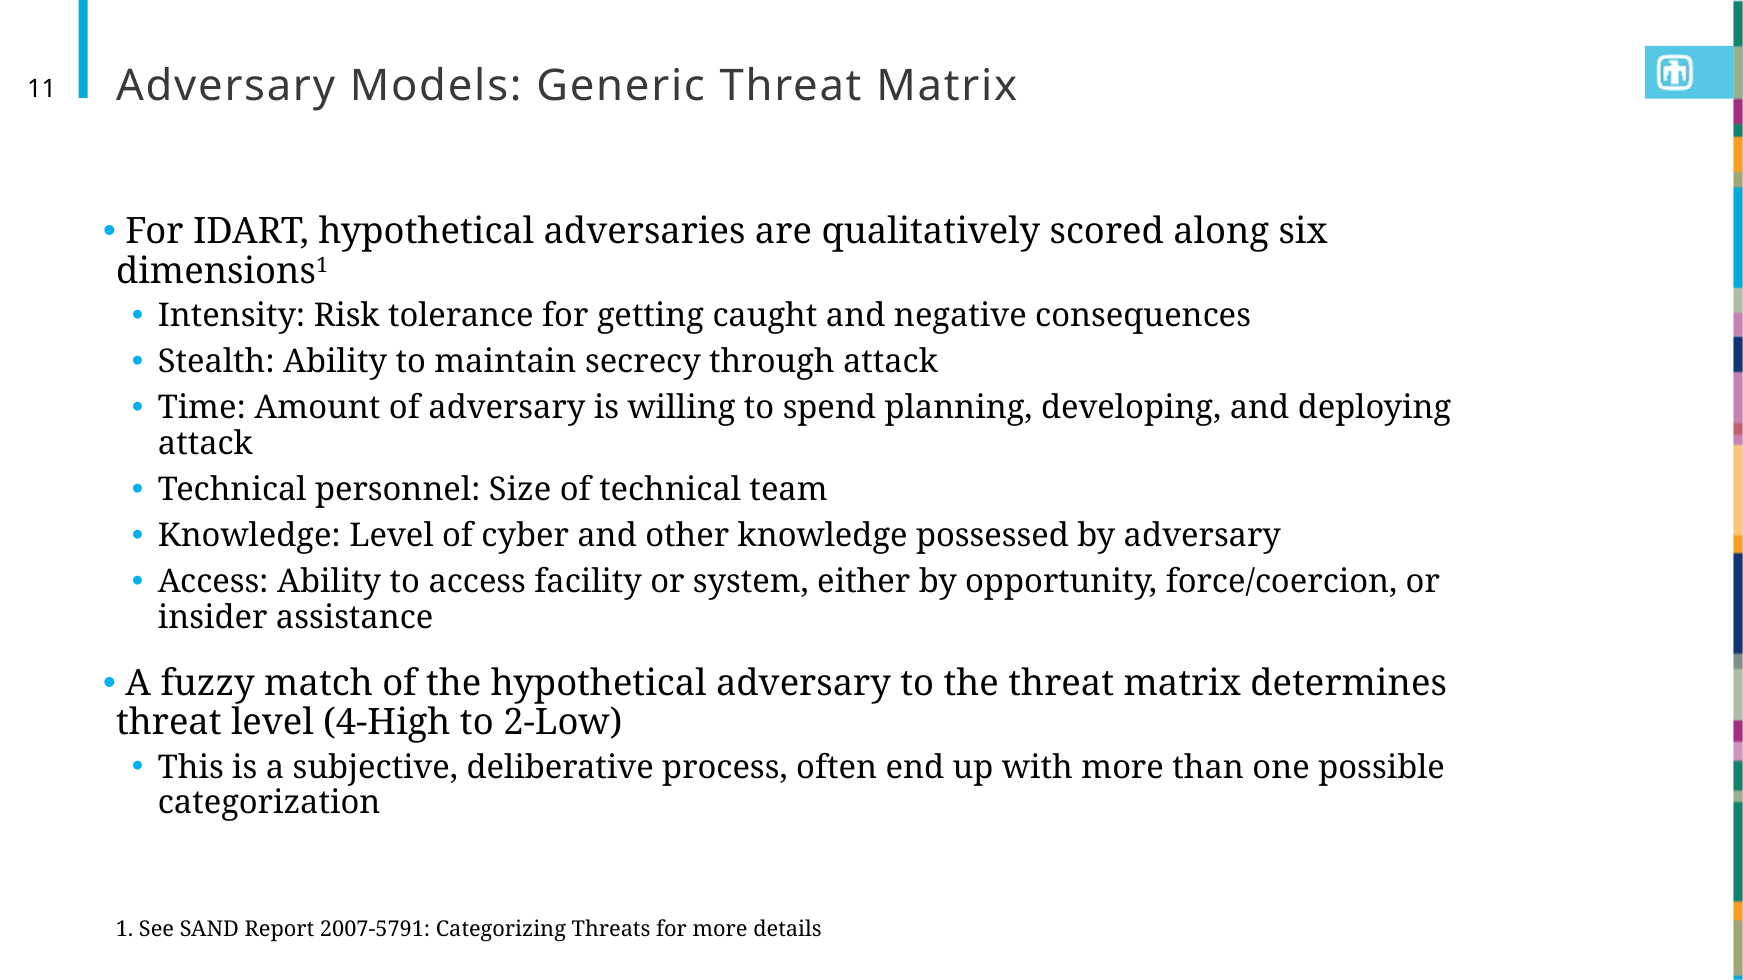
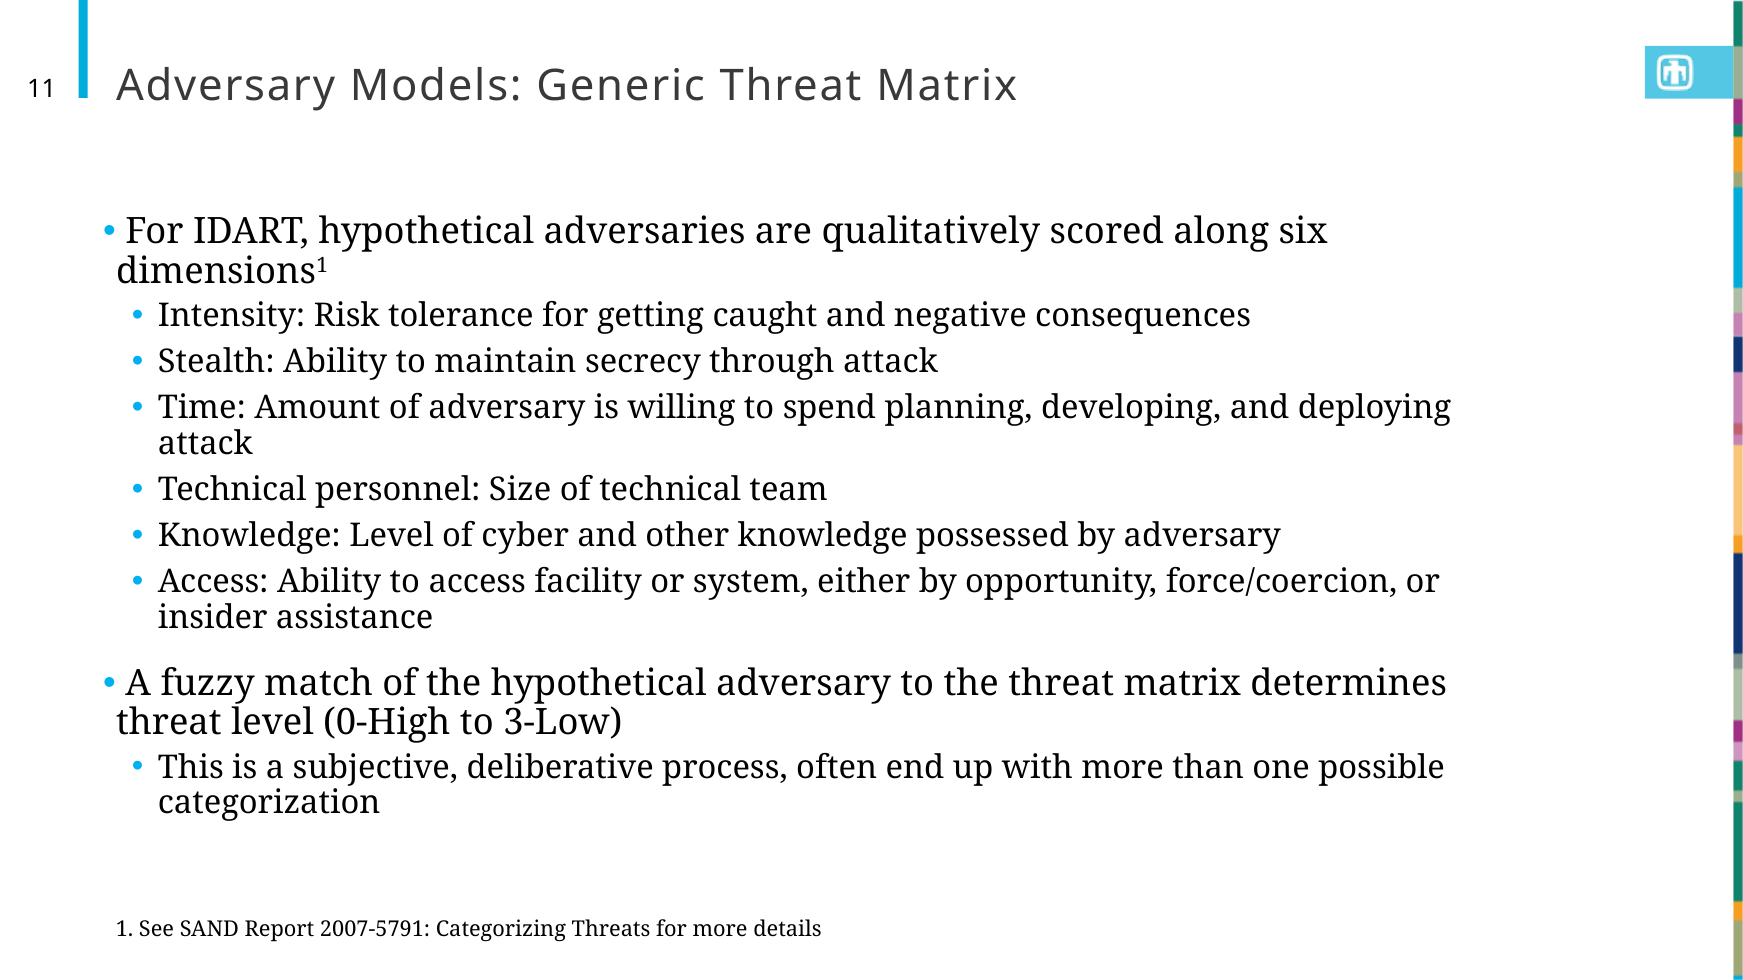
4-High: 4-High -> 0-High (387, 723)
2-Low: 2-Low -> 3-Low (563, 723)
